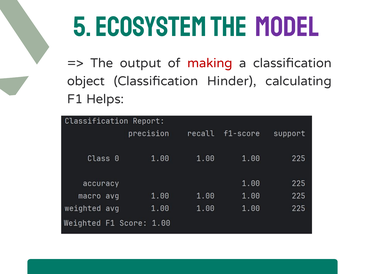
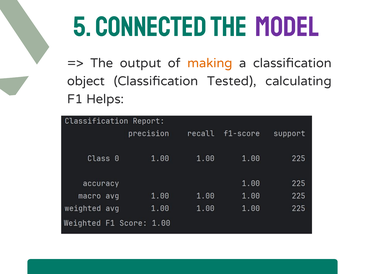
ECOSYSTEM: ECOSYSTEM -> CONNECTED (151, 27)
making colour: red -> orange (210, 63)
Hinder: Hinder -> Tested (232, 81)
